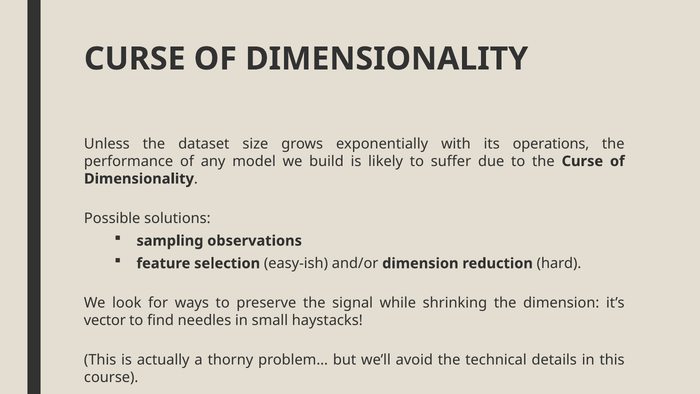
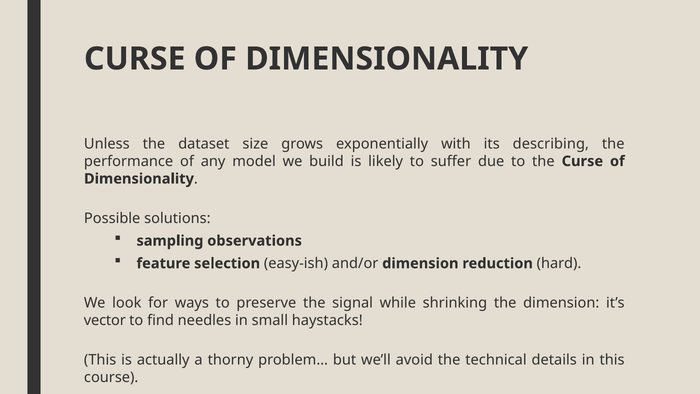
operations: operations -> describing (551, 144)
